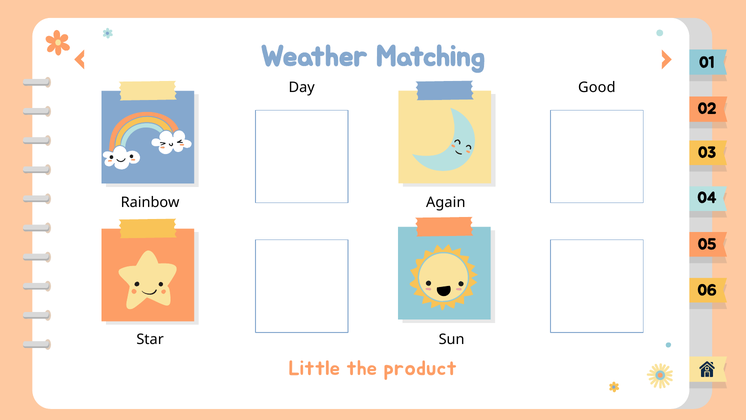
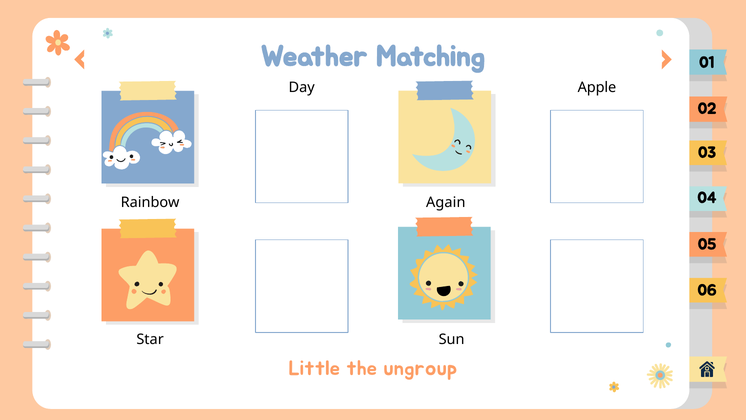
Good: Good -> Apple (597, 87)
product: product -> ungroup (420, 368)
